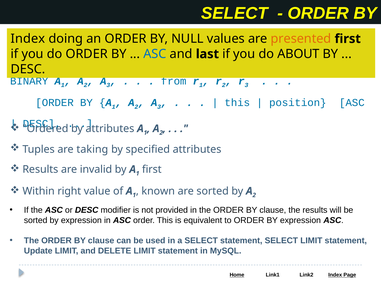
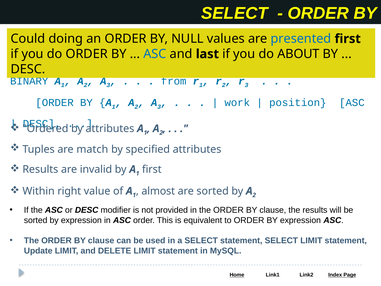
Index: Index -> Could (28, 39)
presented colour: orange -> blue (301, 39)
this: this -> work (237, 103)
taking: taking -> match (92, 149)
known: known -> almost (158, 191)
